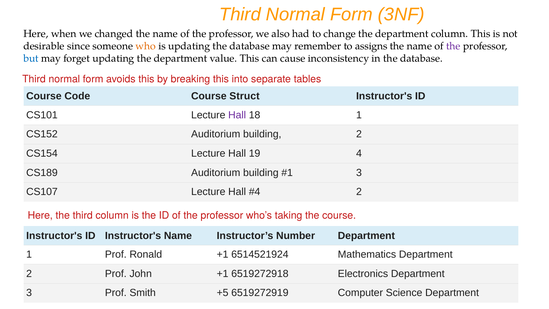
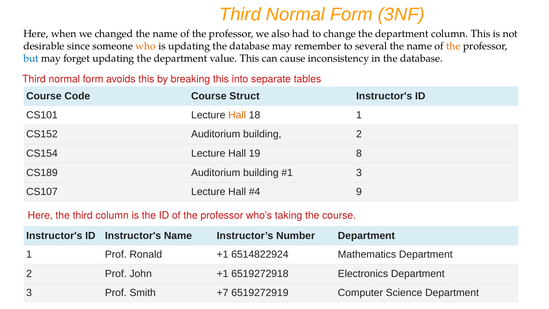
assigns: assigns -> several (371, 46)
the colour: purple -> orange (453, 46)
Hall colour: purple -> orange (237, 115)
4: 4 -> 8 (359, 153)
2: 2 -> 9 (359, 192)
6514521924: 6514521924 -> 6514822924 (260, 254)
+5: +5 -> +7 (223, 293)
